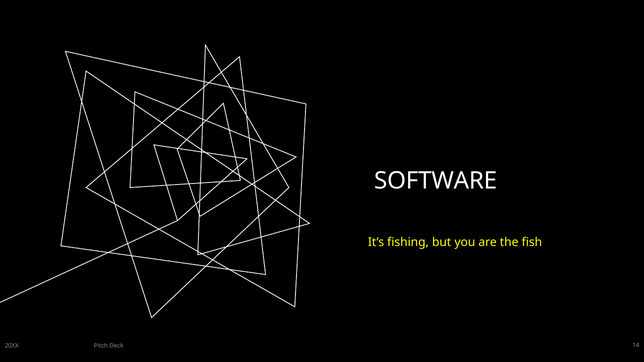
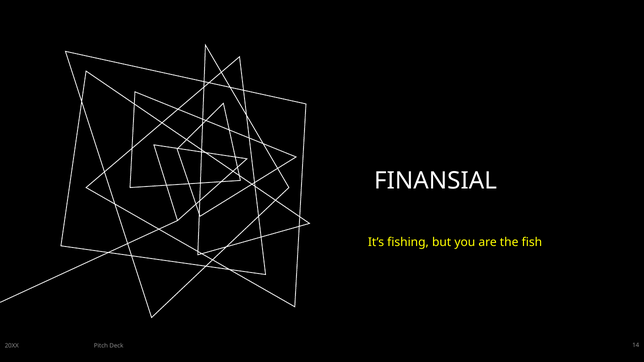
SOFTWARE: SOFTWARE -> FINANSIAL (436, 181)
